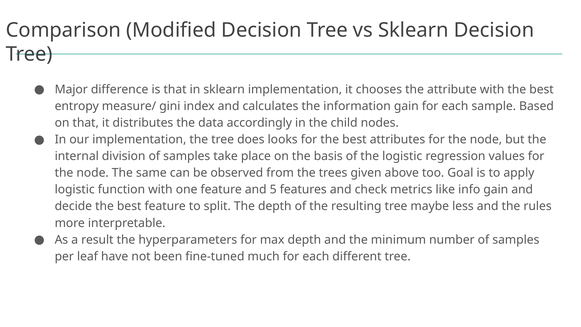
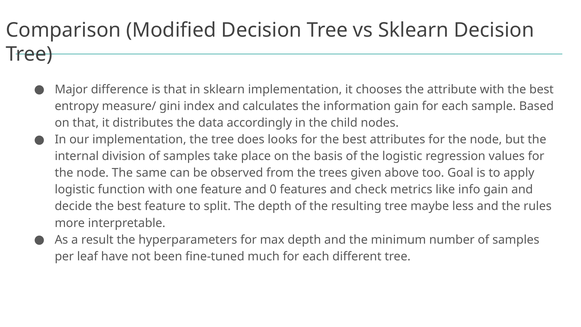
5: 5 -> 0 (273, 189)
